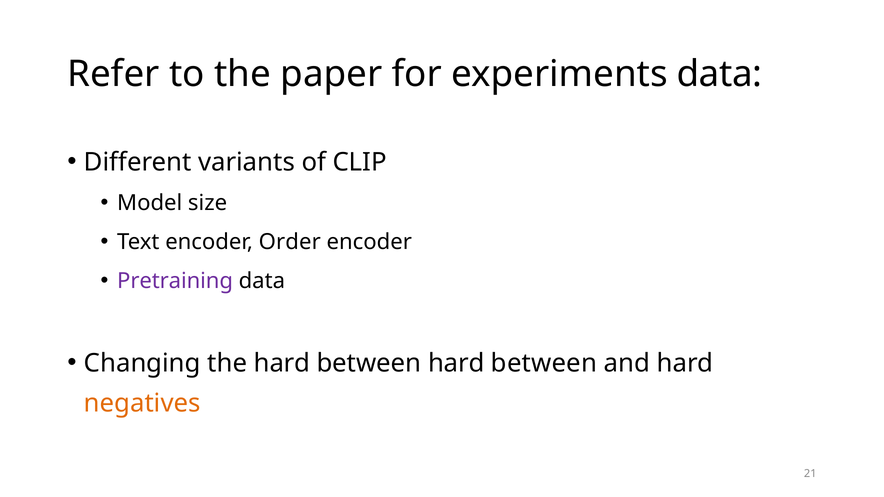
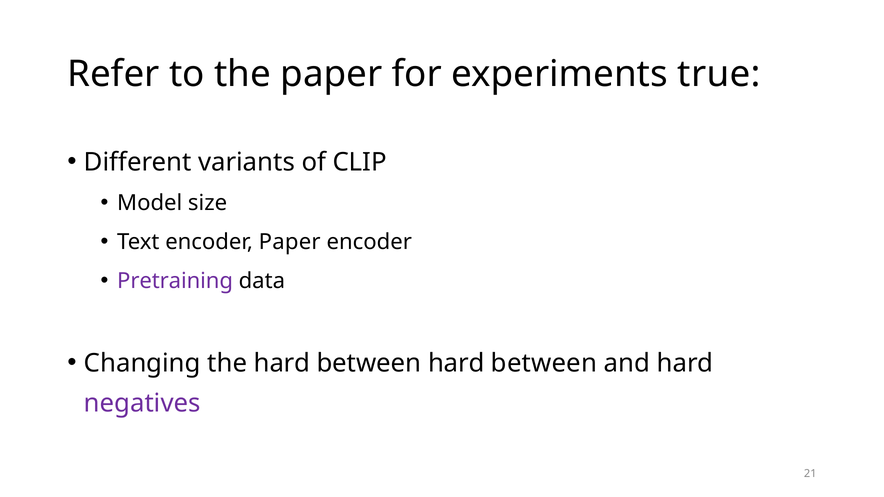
experiments data: data -> true (719, 74)
encoder Order: Order -> Paper (290, 242)
negatives colour: orange -> purple (142, 403)
